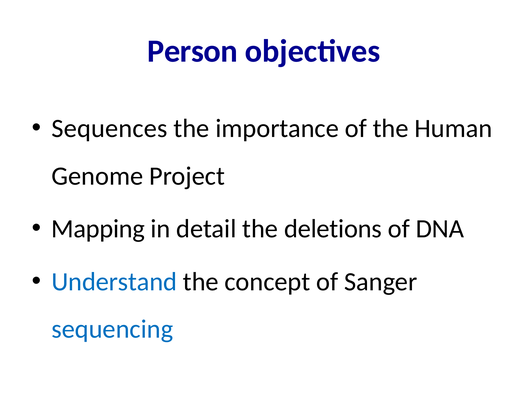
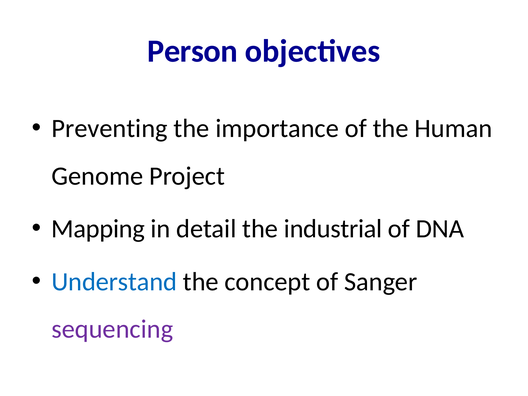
Sequences: Sequences -> Preventing (110, 129)
deletions: deletions -> industrial (333, 229)
sequencing colour: blue -> purple (112, 329)
